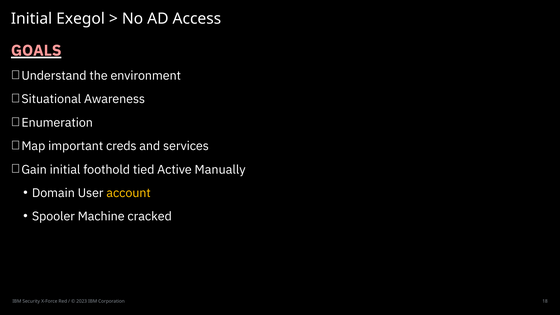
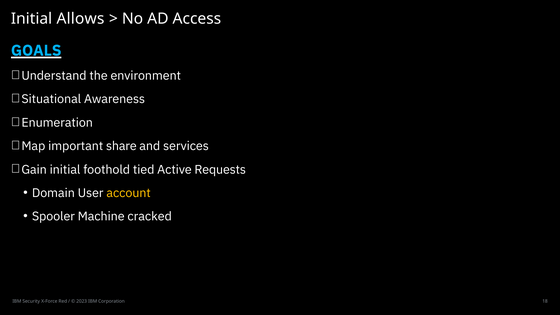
Exegol: Exegol -> Allows (80, 19)
GOALS colour: pink -> light blue (36, 51)
creds: creds -> share (121, 146)
Manually: Manually -> Requests (220, 170)
